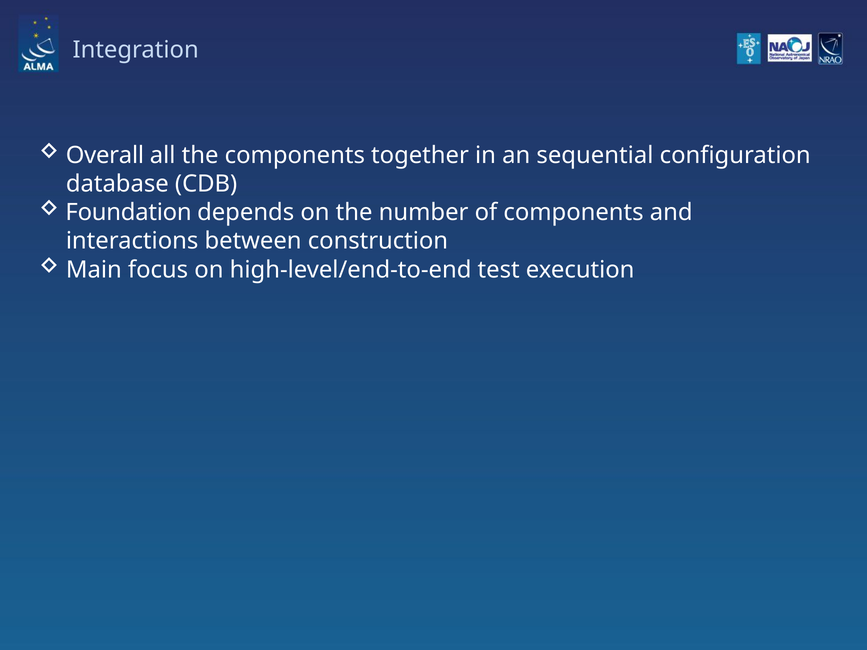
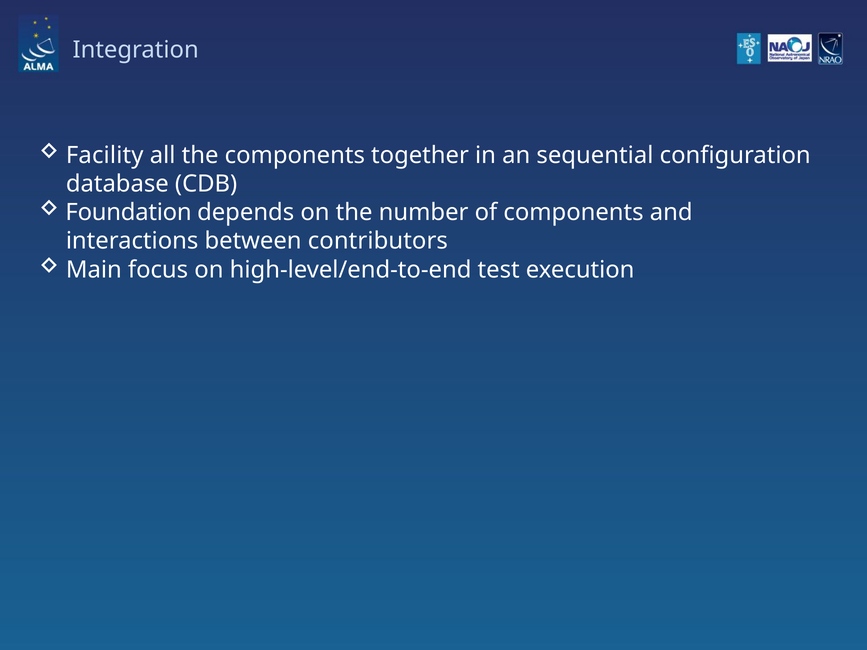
Overall: Overall -> Facility (105, 155)
construction: construction -> contributors (378, 241)
